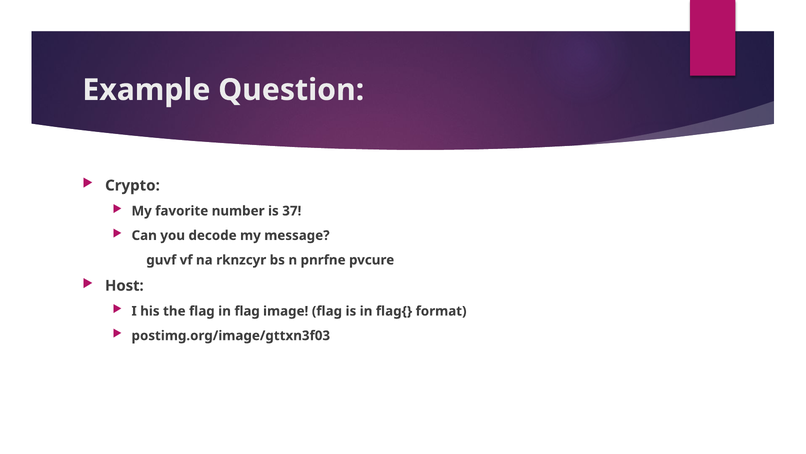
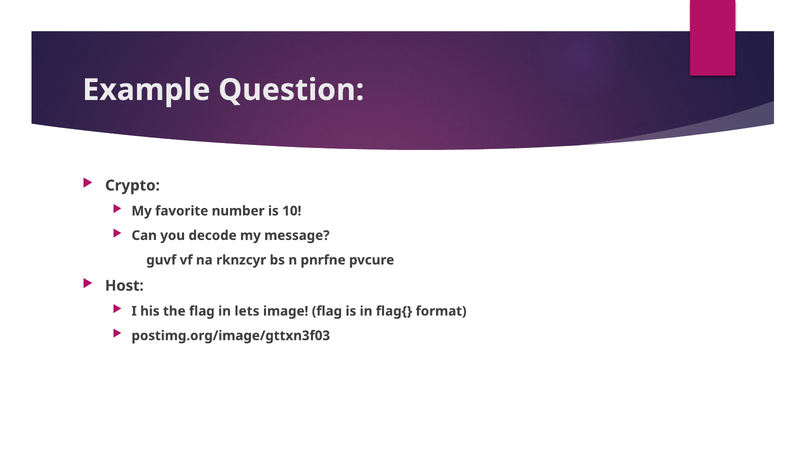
37: 37 -> 10 (292, 211)
in flag: flag -> lets (247, 311)
